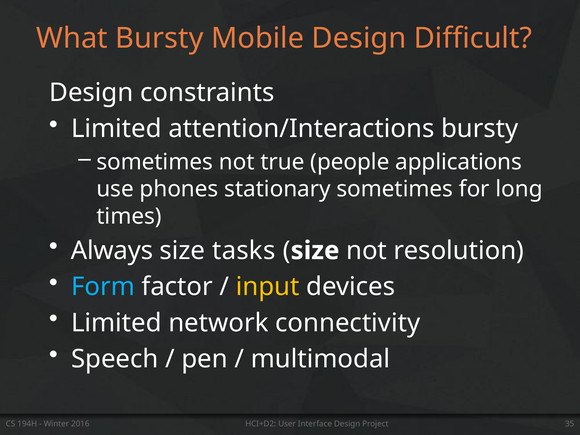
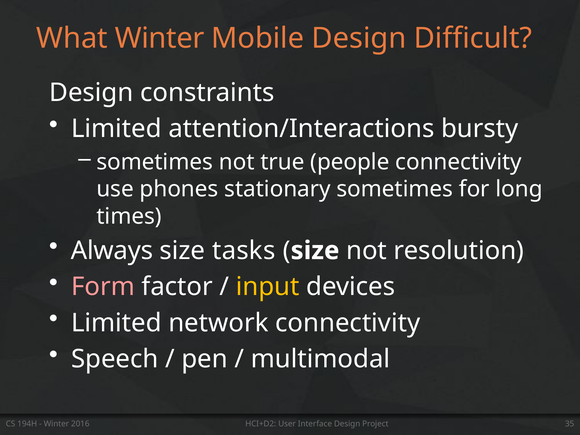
What Bursty: Bursty -> Winter (160, 38)
people applications: applications -> connectivity (459, 162)
Form colour: light blue -> pink (103, 287)
